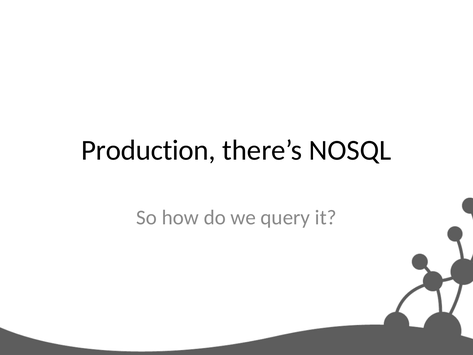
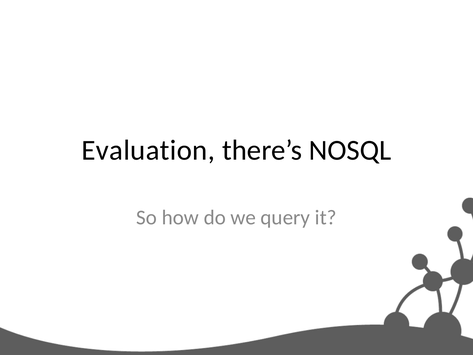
Production: Production -> Evaluation (148, 150)
